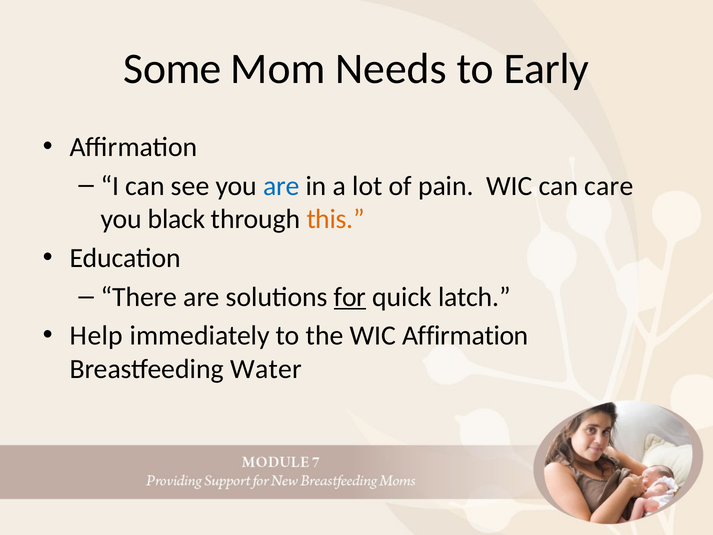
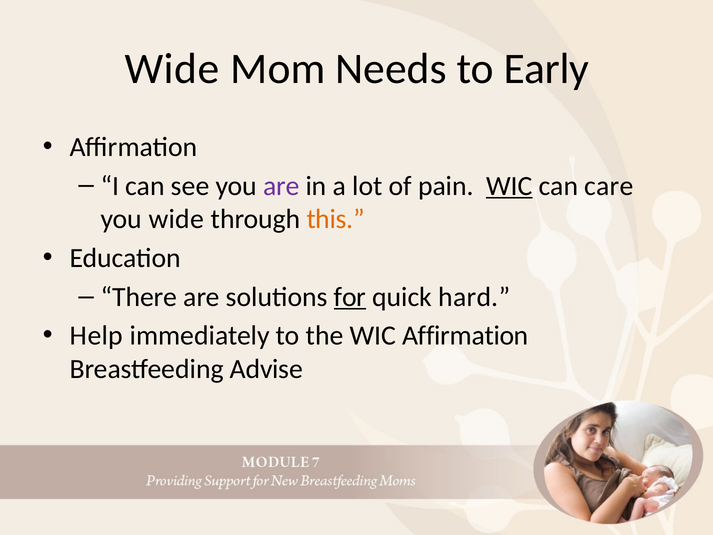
Some: Some -> Wide (172, 69)
are colour: blue -> purple (281, 186)
WIC underline: none -> present (509, 186)
you black: black -> wide (176, 219)
latch: latch -> hard (474, 297)
Water: Water -> Advise (266, 369)
